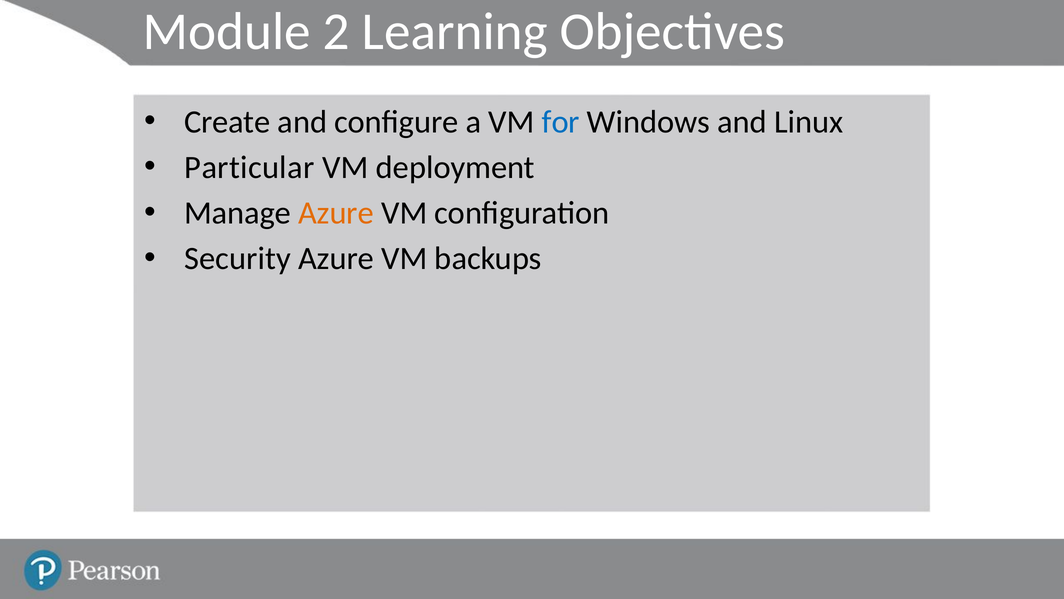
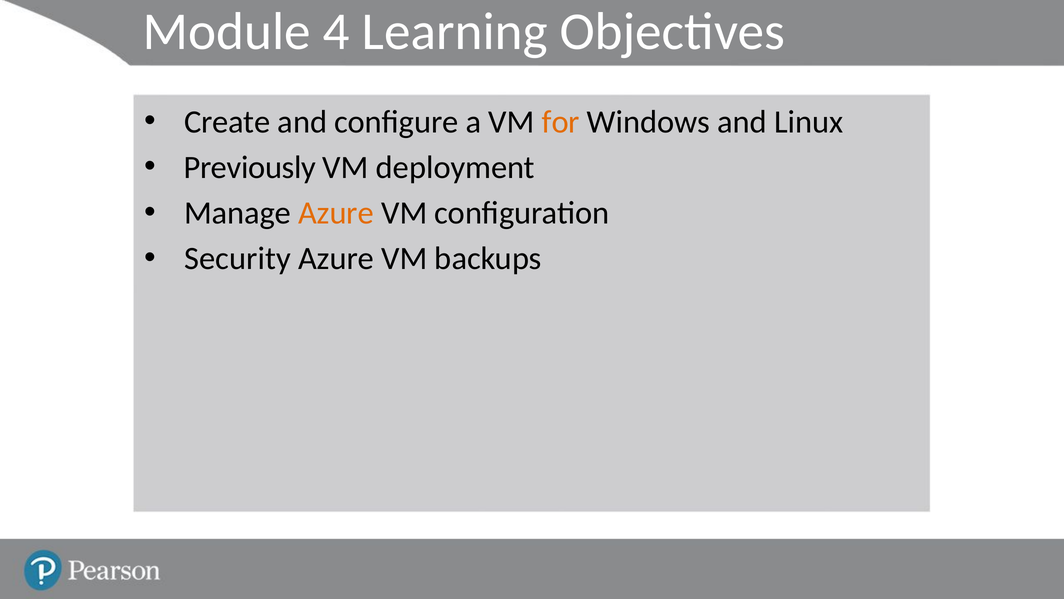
2: 2 -> 4 (336, 32)
for colour: blue -> orange (561, 122)
Particular: Particular -> Previously (250, 167)
